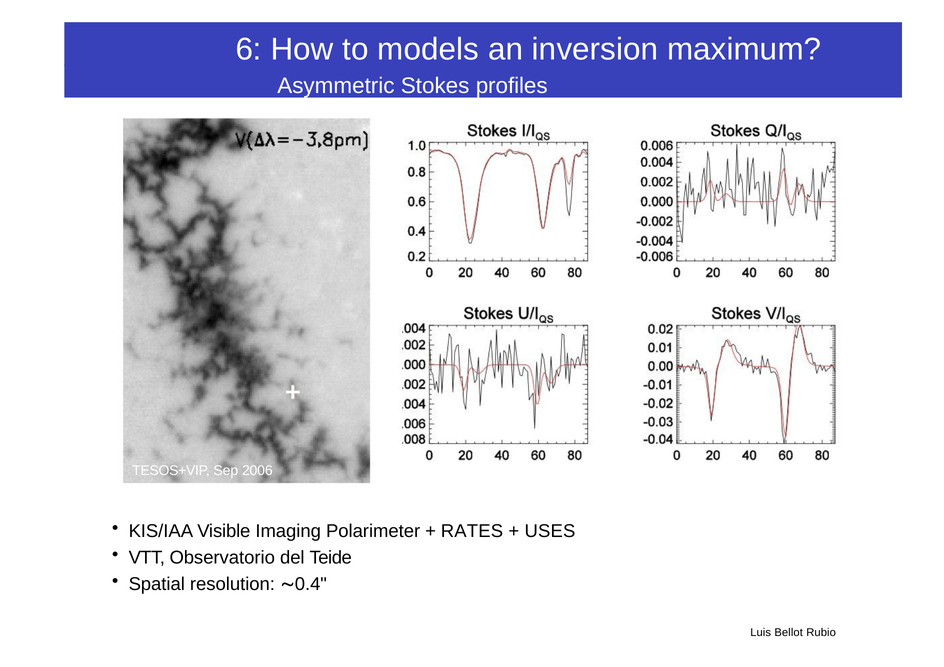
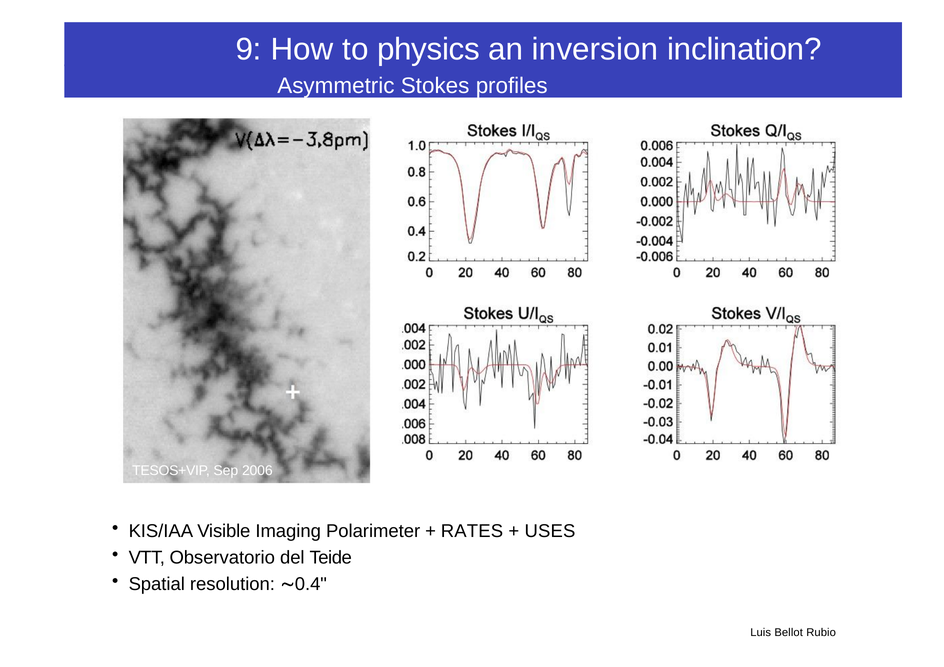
6: 6 -> 9 (249, 50)
models: models -> physics (428, 50)
maximum: maximum -> inclination (744, 50)
